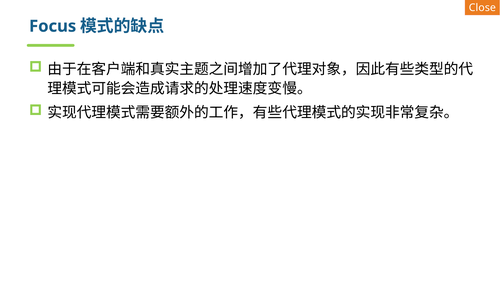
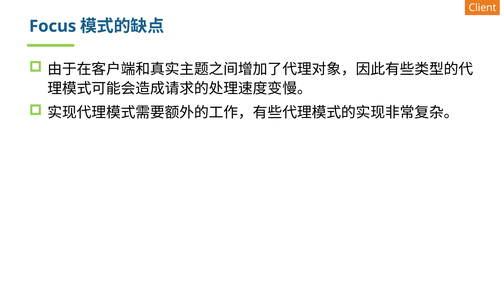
Close: Close -> Client (482, 8)
